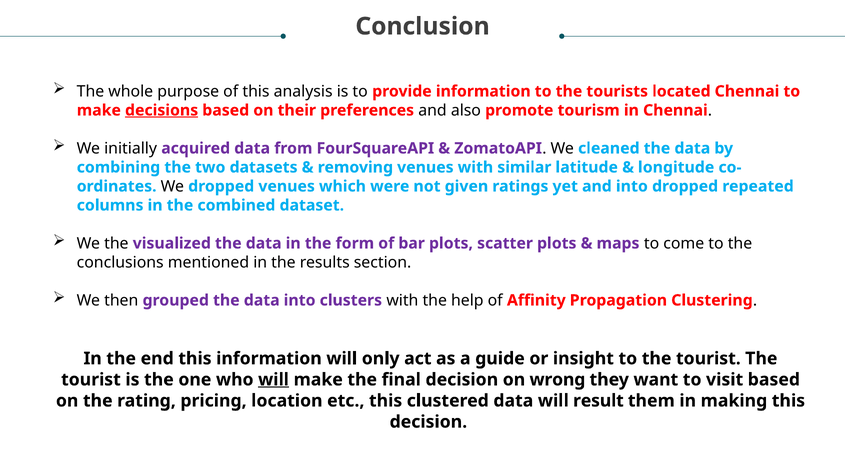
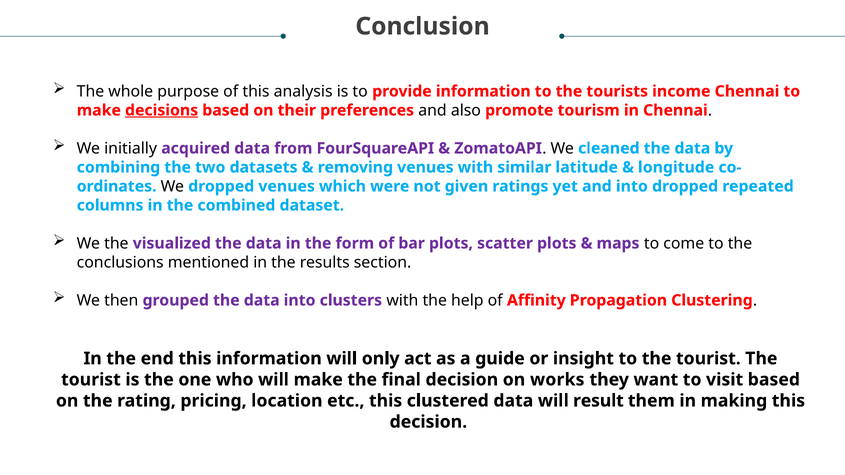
located: located -> income (681, 91)
will underline: present -> none (274, 380)
wrong: wrong -> works (557, 380)
